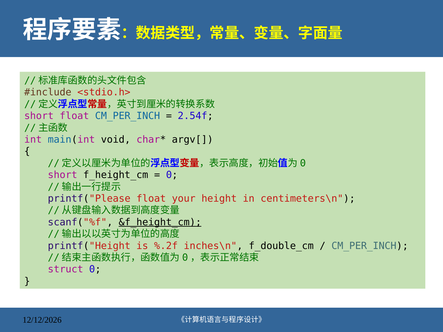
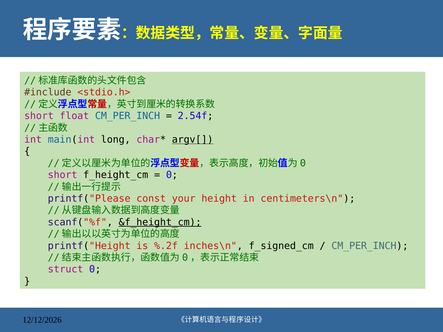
void: void -> long (116, 140)
argv[ underline: none -> present (193, 140)
printf("Please float: float -> const (151, 199)
f_double_cm: f_double_cm -> f_signed_cm (281, 246)
